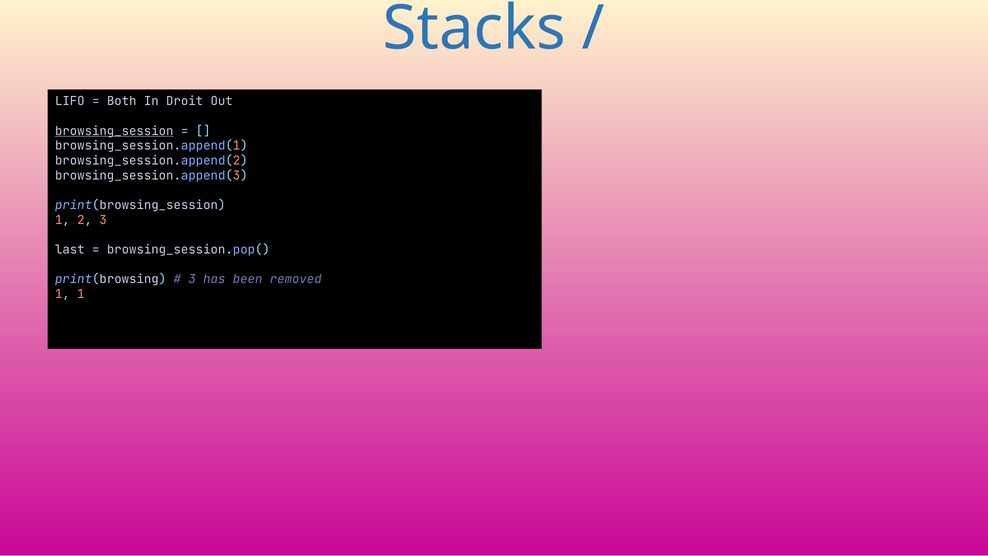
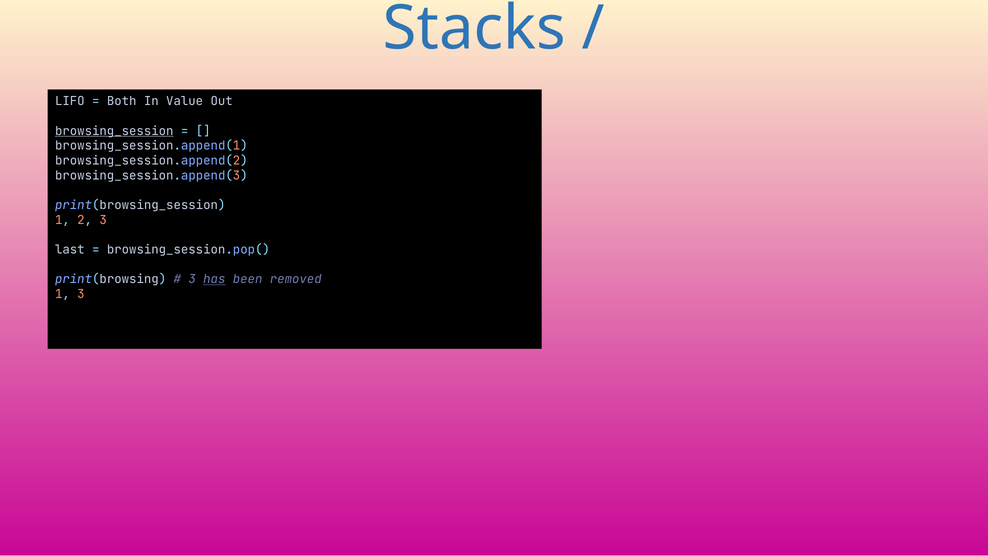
Droit: Droit -> Value (185, 101)
has underline: none -> present (214, 279)
1 1: 1 -> 3 (81, 294)
